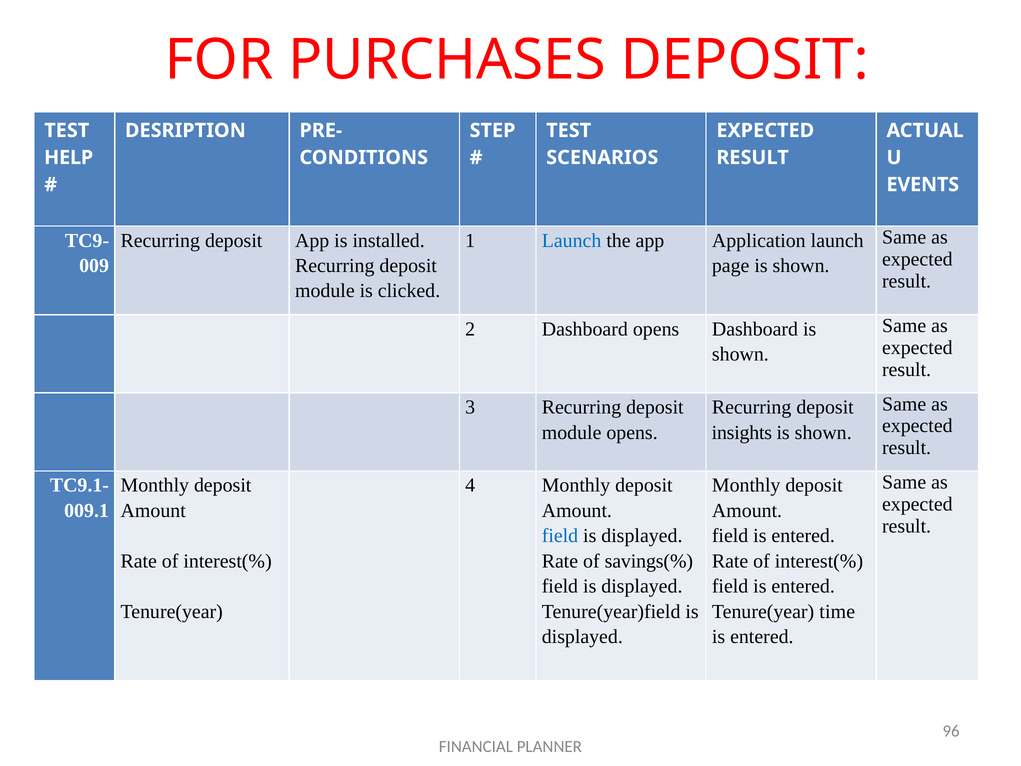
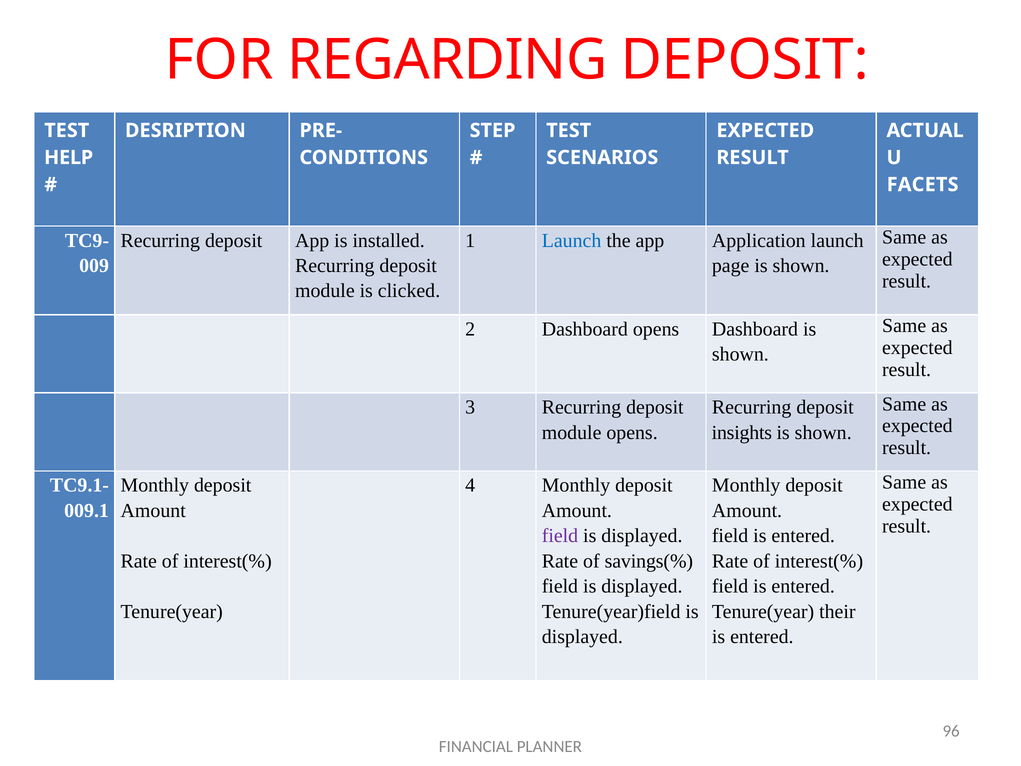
PURCHASES: PURCHASES -> REGARDING (447, 60)
EVENTS: EVENTS -> FACETS (923, 185)
field colour: blue -> purple (560, 536)
time: time -> their (837, 611)
